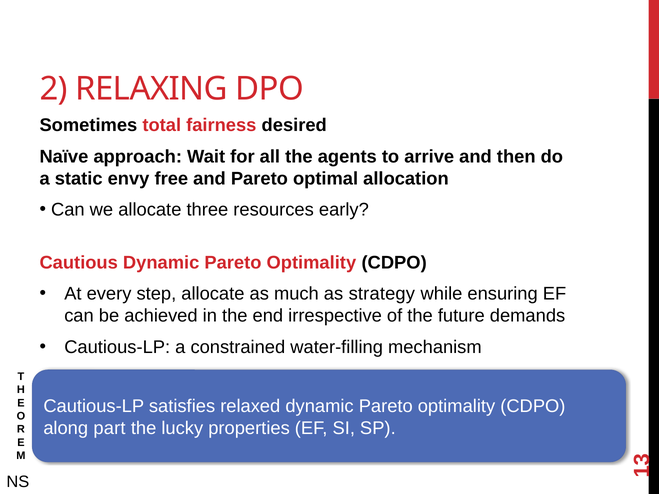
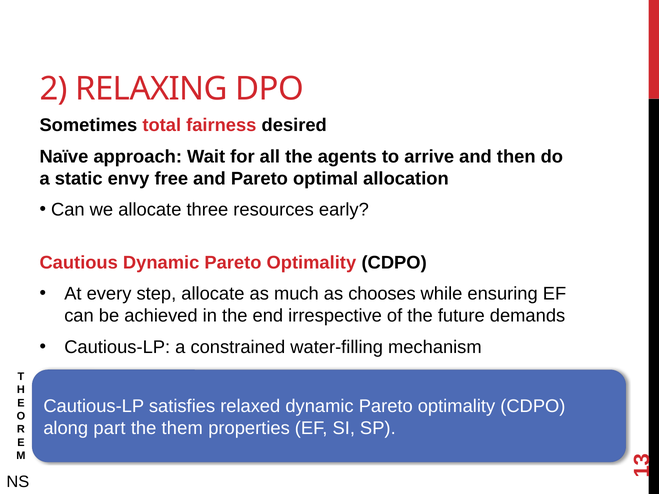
strategy: strategy -> chooses (382, 294)
lucky: lucky -> them (182, 428)
